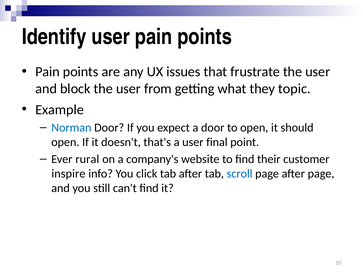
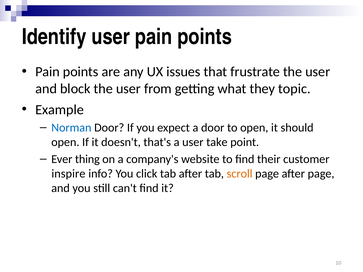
final: final -> take (217, 142)
rural: rural -> thing (87, 159)
scroll colour: blue -> orange (240, 174)
